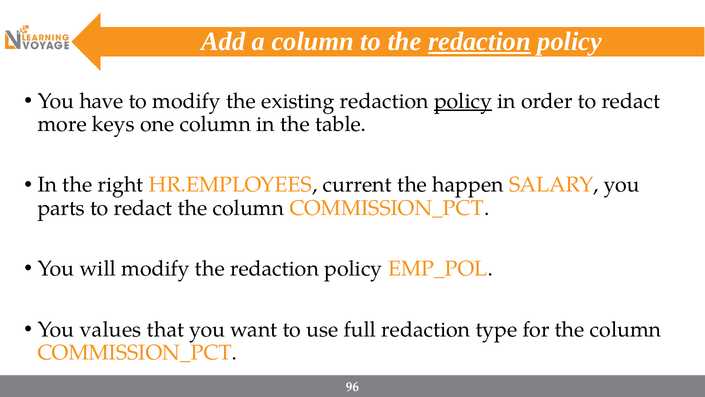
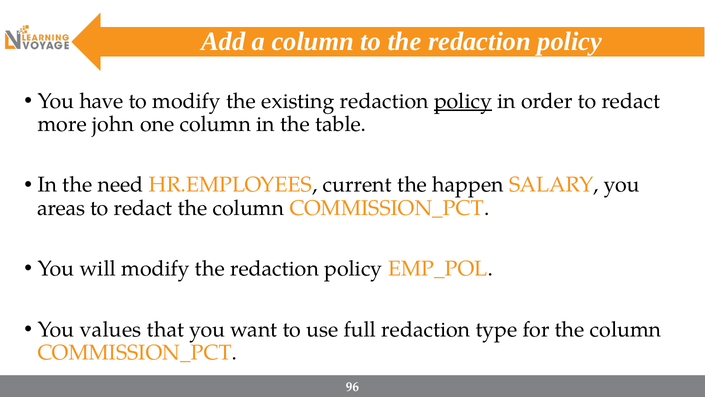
redaction underline: present -> none (479, 42)
keys: keys -> john (113, 124)
right: right -> need (121, 185)
parts: parts -> areas (61, 208)
